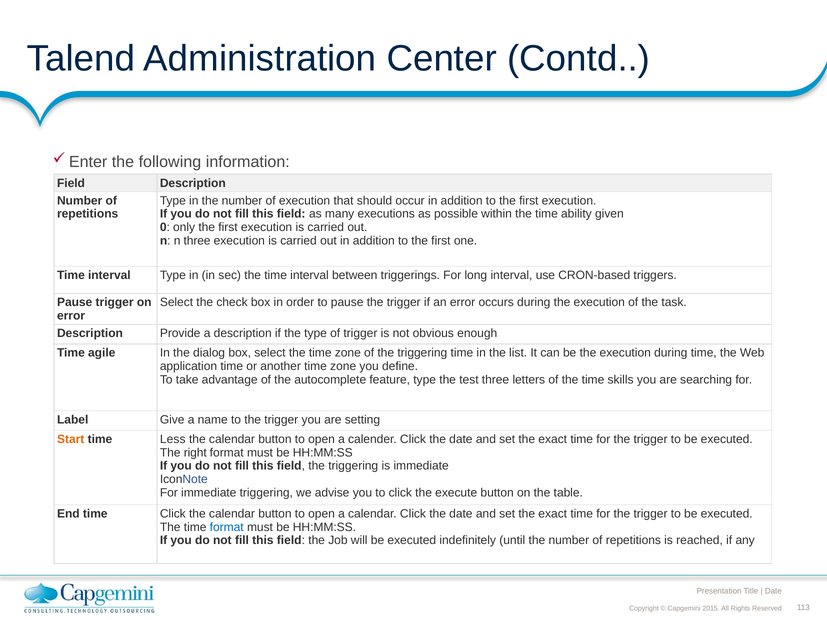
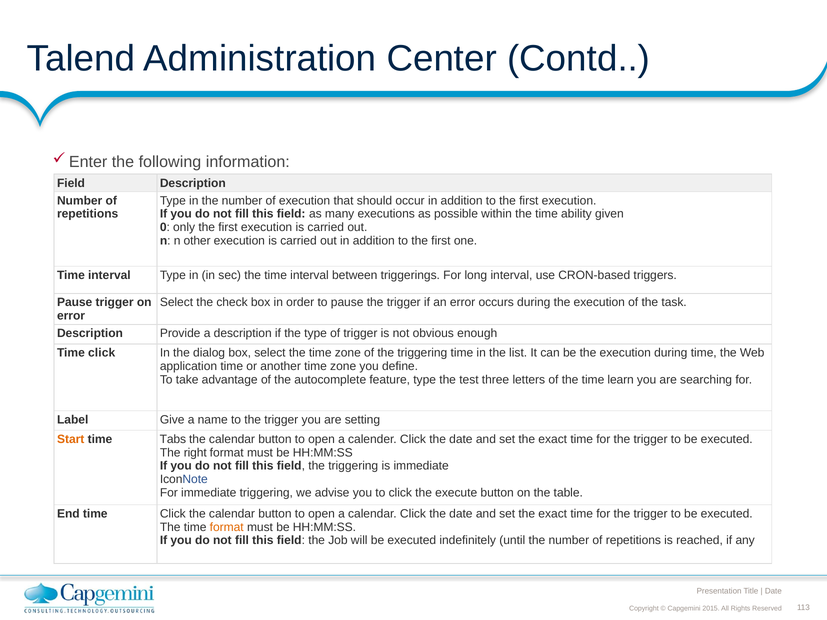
n three: three -> other (197, 241)
agile: agile -> click (102, 353)
skills: skills -> learn (621, 380)
Less: Less -> Tabs (173, 439)
format colour: blue -> orange (227, 527)
